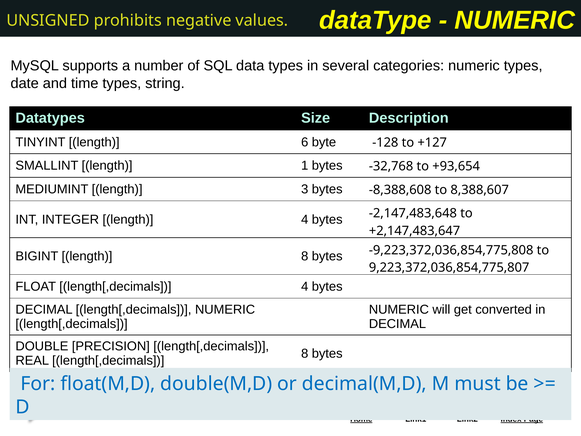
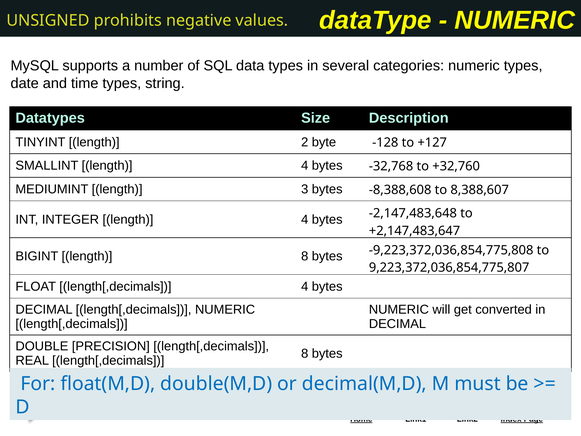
6: 6 -> 2 (305, 142)
SMALLINT length 1: 1 -> 4 (305, 166)
+93,654: +93,654 -> +32,760 (456, 166)
